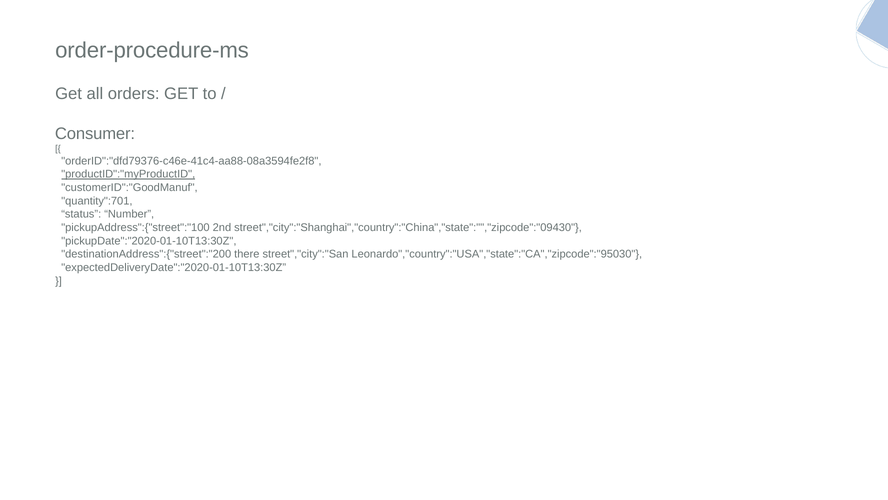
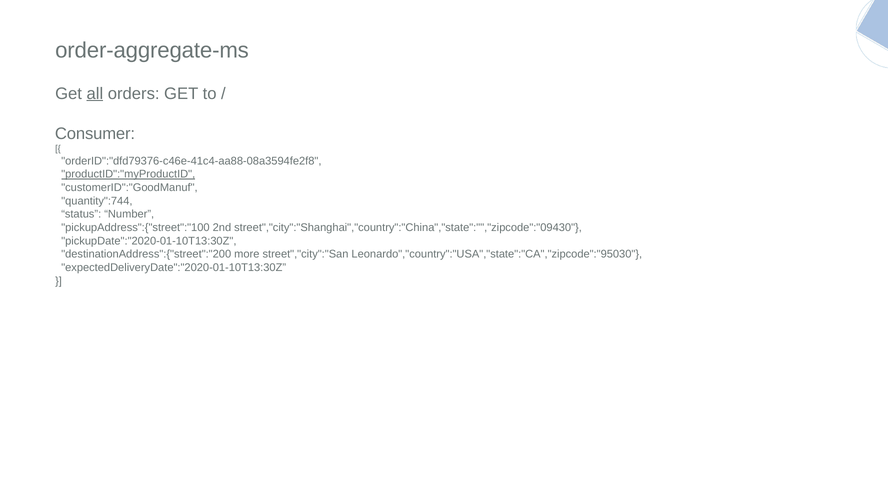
order-procedure-ms: order-procedure-ms -> order-aggregate-ms (152, 51)
all underline: none -> present (95, 93)
quantity":701: quantity":701 -> quantity":744 (97, 201)
there: there -> more (247, 254)
